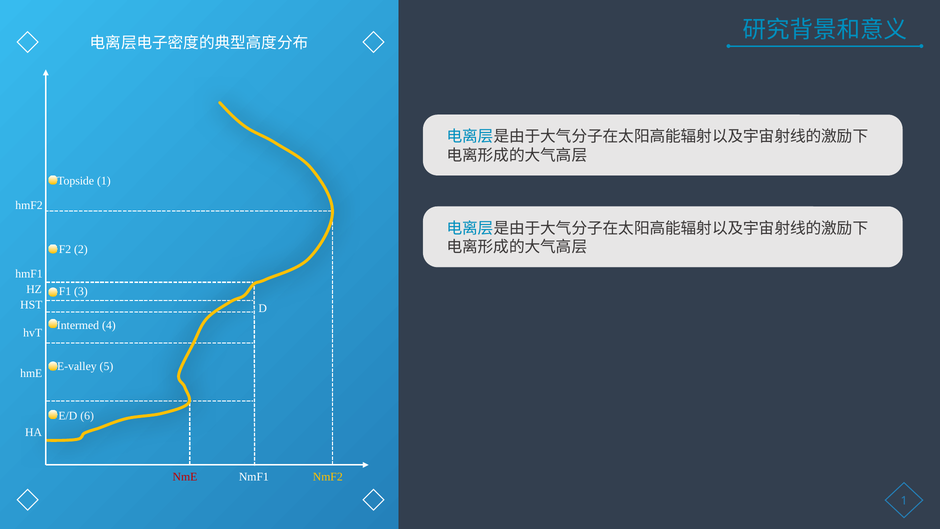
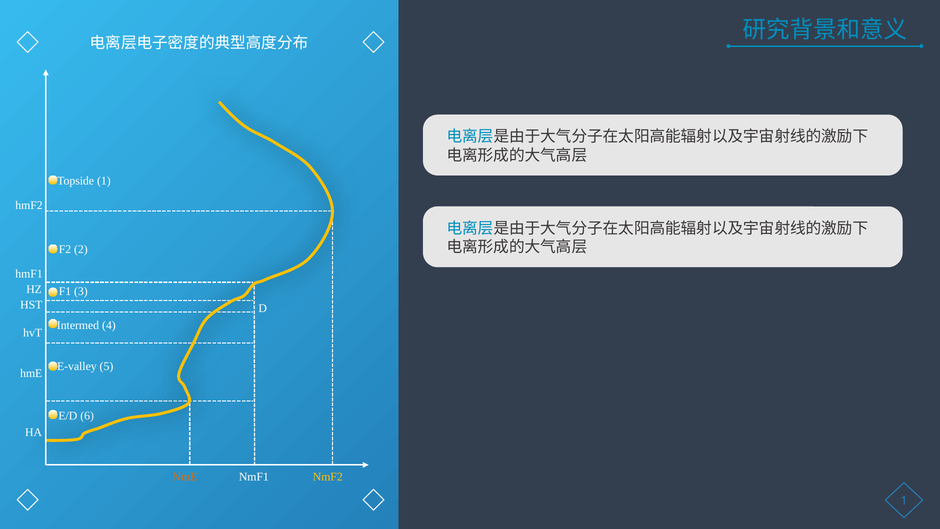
NmE colour: red -> orange (185, 476)
